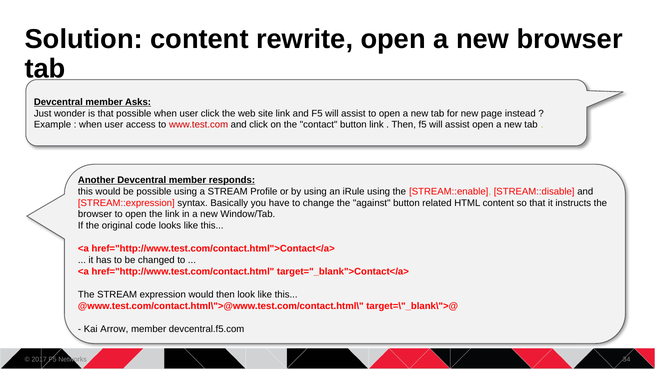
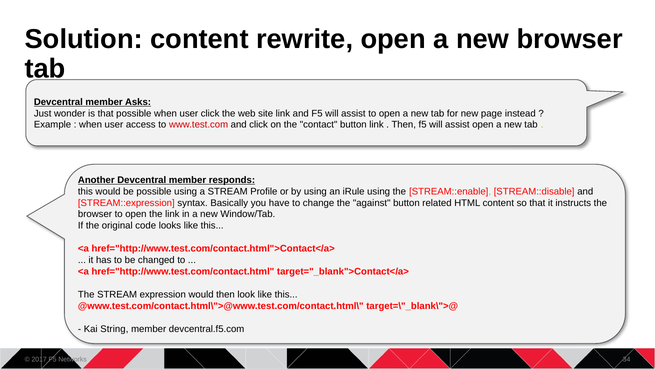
Arrow: Arrow -> String (114, 329)
